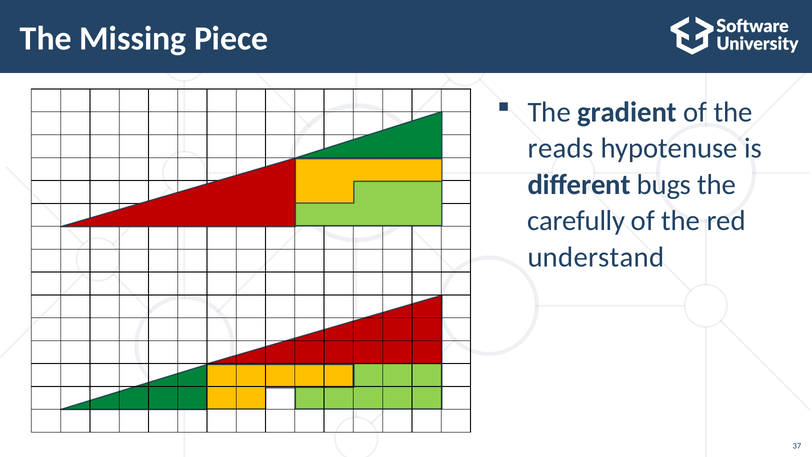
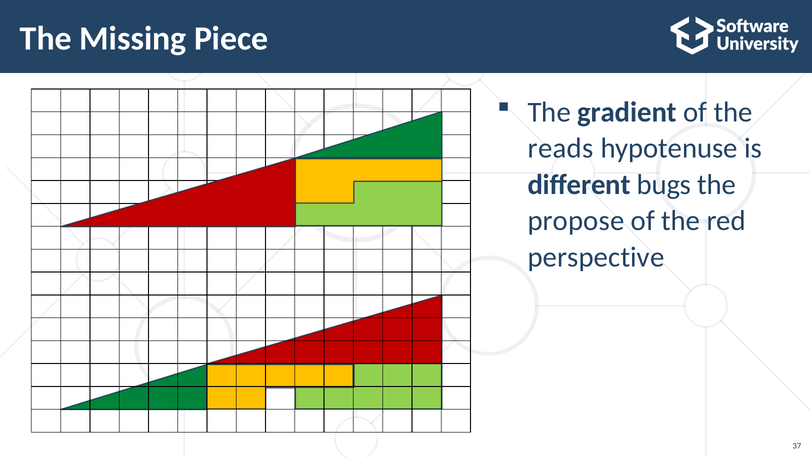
carefully: carefully -> propose (576, 221)
understand: understand -> perspective (596, 257)
